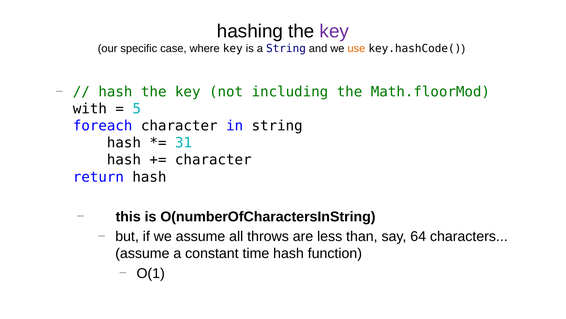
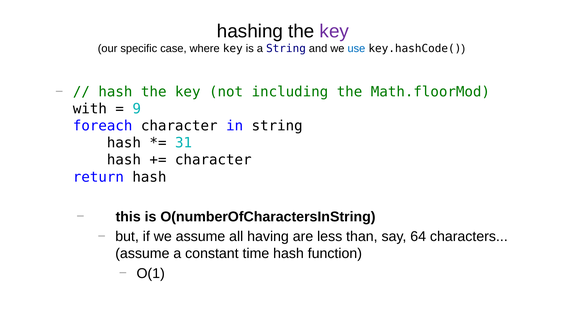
use colour: orange -> blue (356, 49)
5: 5 -> 9 (137, 109)
throws: throws -> having (268, 236)
